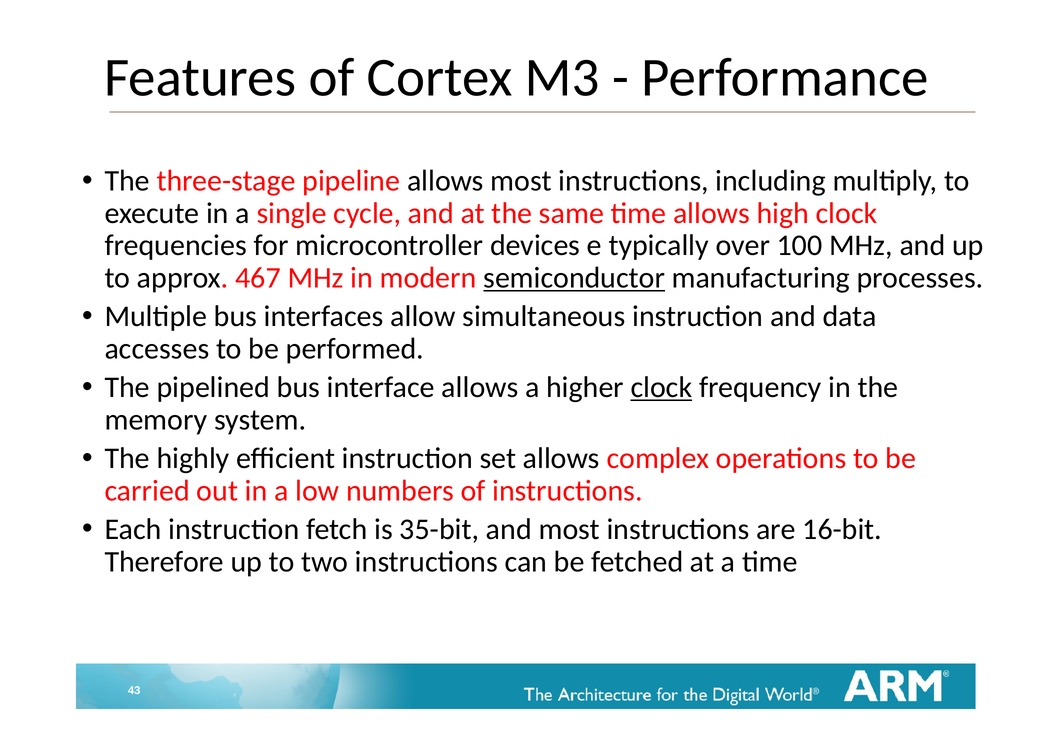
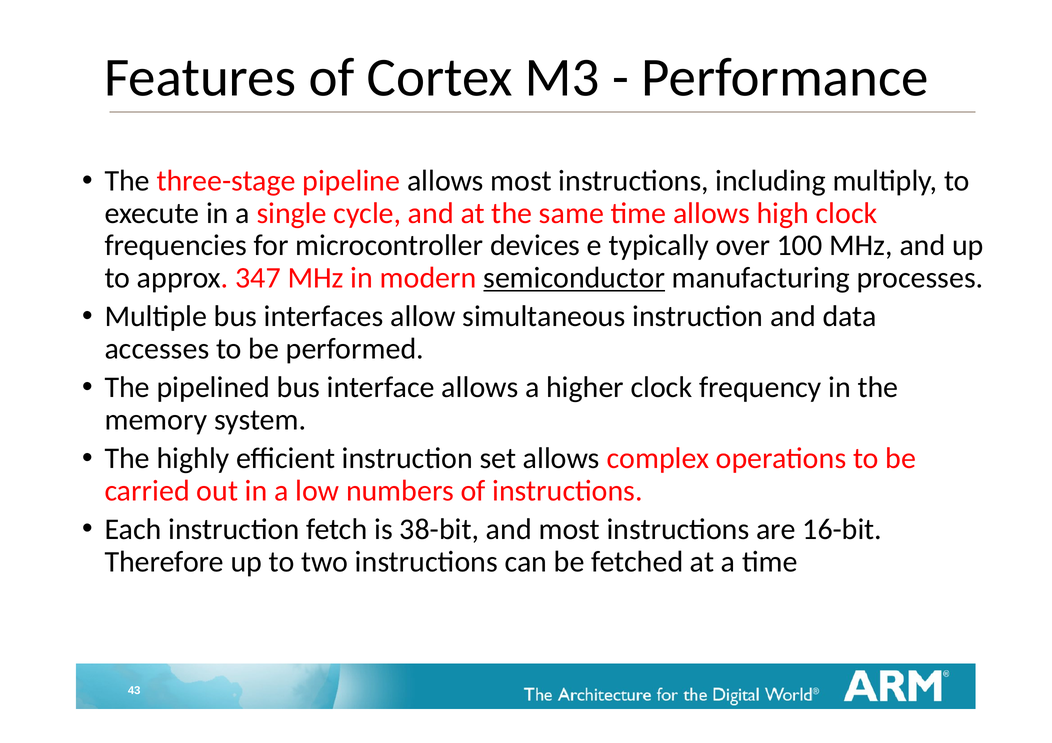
467: 467 -> 347 (258, 278)
clock underline: present -> none (661, 388)
35-bit: 35-bit -> 38-bit (439, 530)
